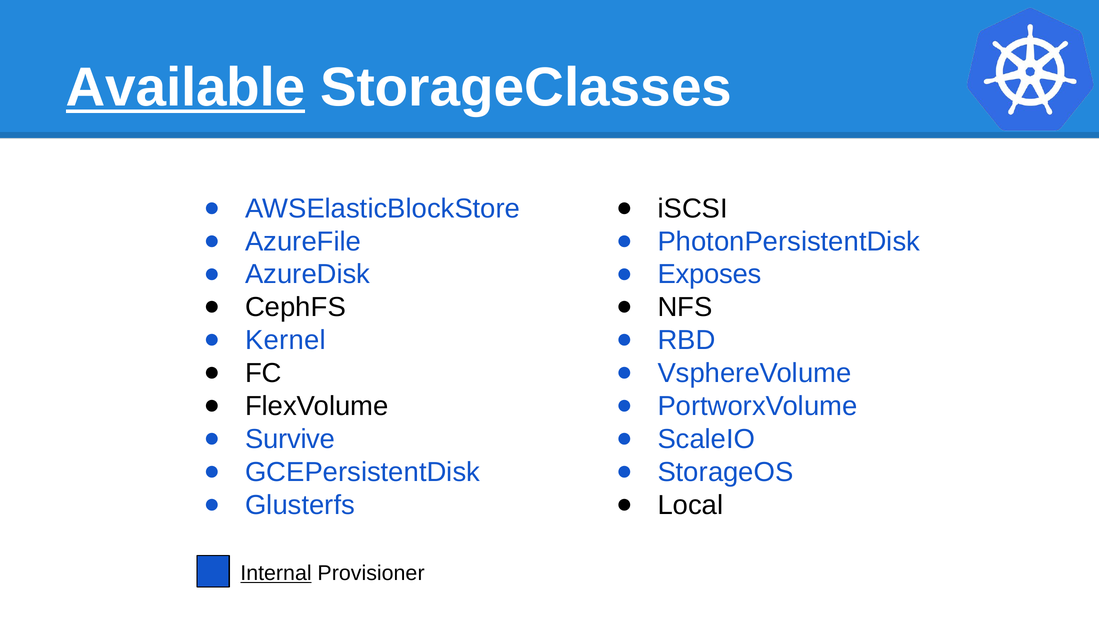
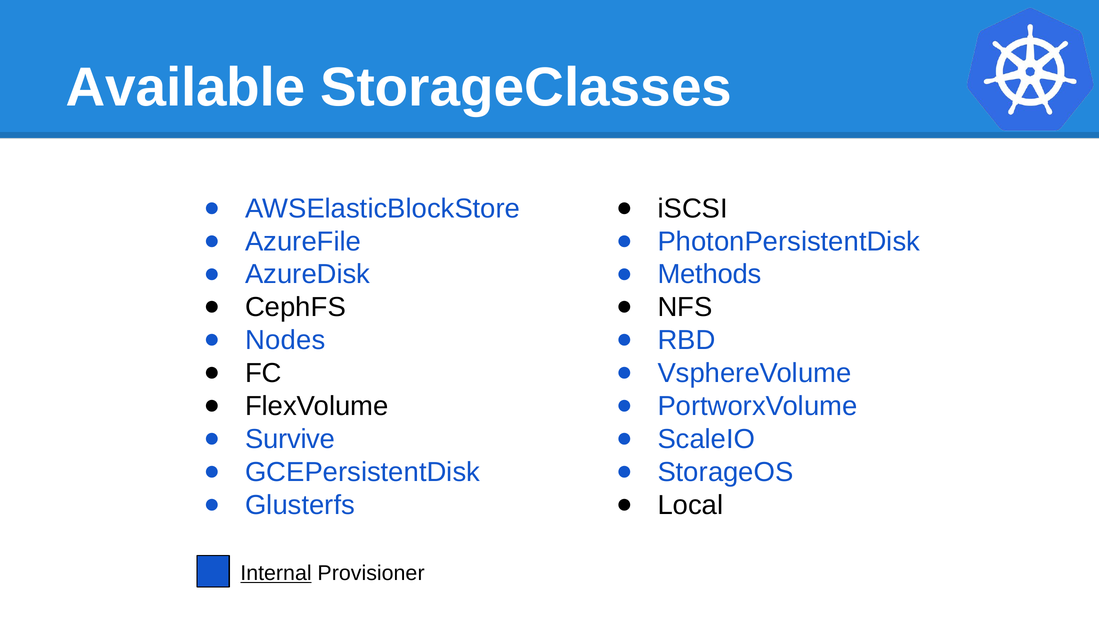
Available underline: present -> none (186, 88)
Exposes: Exposes -> Methods (710, 275)
Kernel: Kernel -> Nodes (285, 340)
